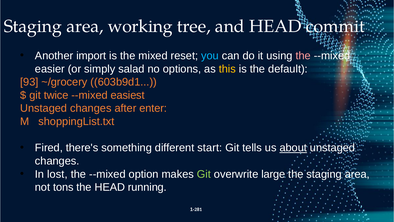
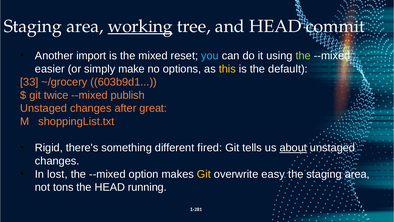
working underline: none -> present (140, 26)
the colour: pink -> light green (303, 56)
salad: salad -> make (131, 69)
93: 93 -> 33 (29, 82)
easiest: easiest -> publish (128, 95)
enter: enter -> great (153, 108)
Fired: Fired -> Rigid (49, 148)
start: start -> fired (210, 148)
Git colour: light green -> yellow (204, 174)
large: large -> easy (273, 174)
